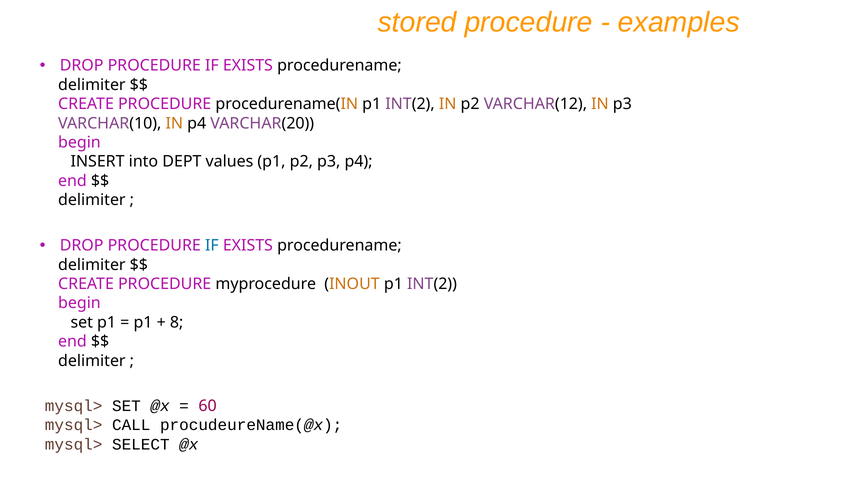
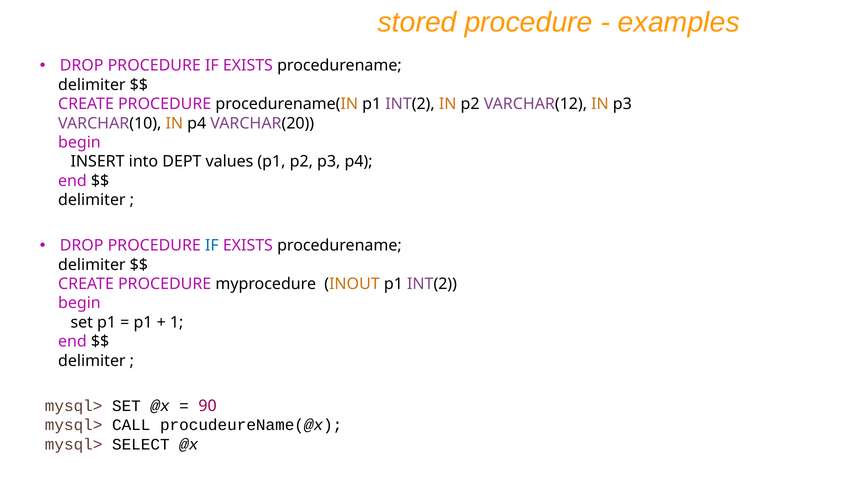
8: 8 -> 1 (177, 322)
60: 60 -> 90 (208, 406)
